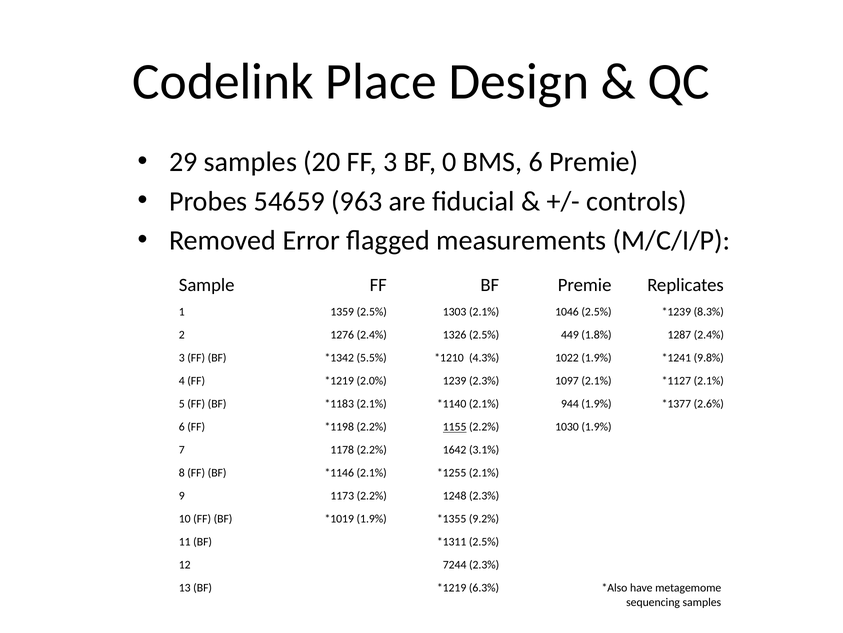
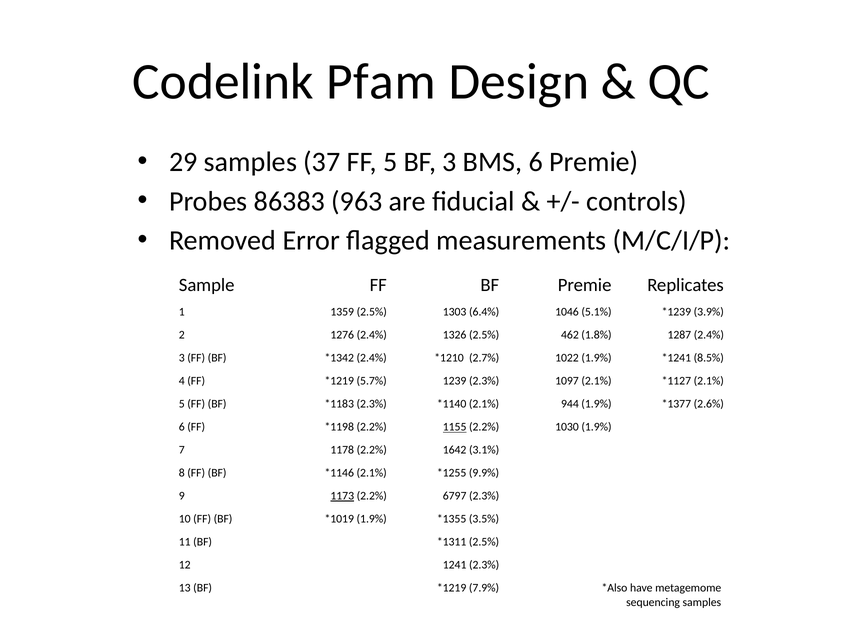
Place: Place -> Pfam (381, 82)
20: 20 -> 37 (322, 162)
FF 3: 3 -> 5 (390, 162)
BF 0: 0 -> 3 (449, 162)
54659: 54659 -> 86383 (289, 201)
1303 2.1%: 2.1% -> 6.4% (484, 312)
1046 2.5%: 2.5% -> 5.1% (597, 312)
8.3%: 8.3% -> 3.9% (709, 312)
449: 449 -> 462 (570, 335)
5.5%: 5.5% -> 2.4% (372, 358)
4.3%: 4.3% -> 2.7% (484, 358)
9.8%: 9.8% -> 8.5% (709, 358)
2.0%: 2.0% -> 5.7% (372, 381)
2.1%: 2.1% -> 2.3% (372, 404)
2.1%: 2.1% -> 9.9% (484, 472)
1173 underline: none -> present (342, 495)
1248: 1248 -> 6797 (455, 495)
9.2%: 9.2% -> 3.5% (484, 518)
7244: 7244 -> 1241 (455, 564)
6.3%: 6.3% -> 7.9% (484, 587)
